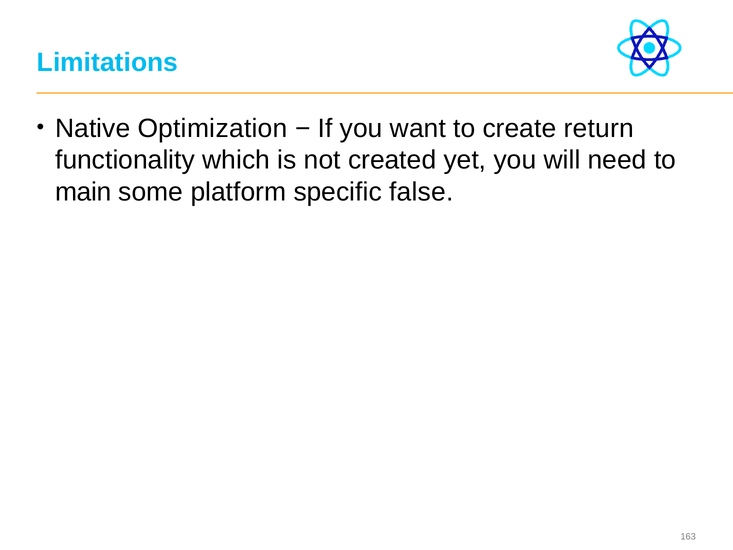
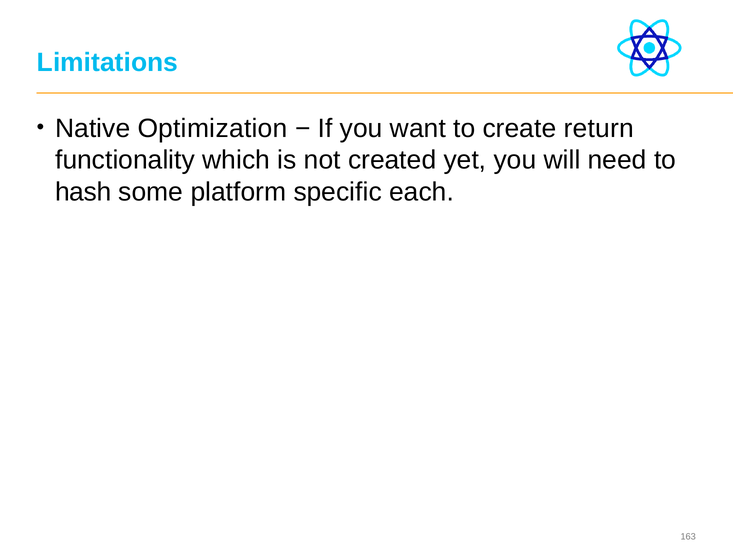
main: main -> hash (83, 192)
false: false -> each (422, 192)
